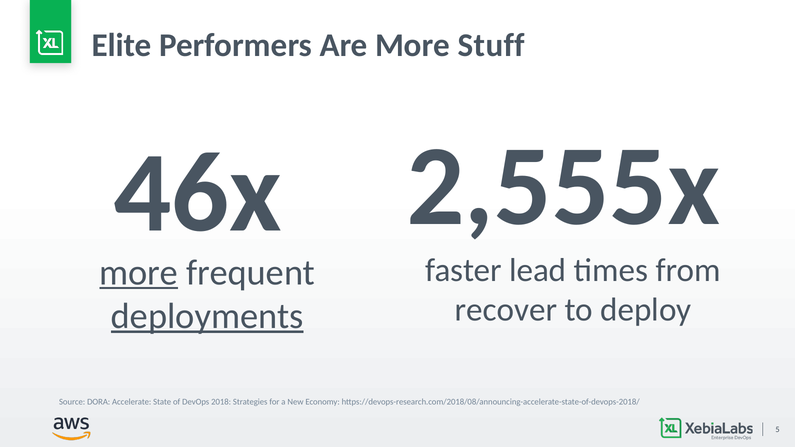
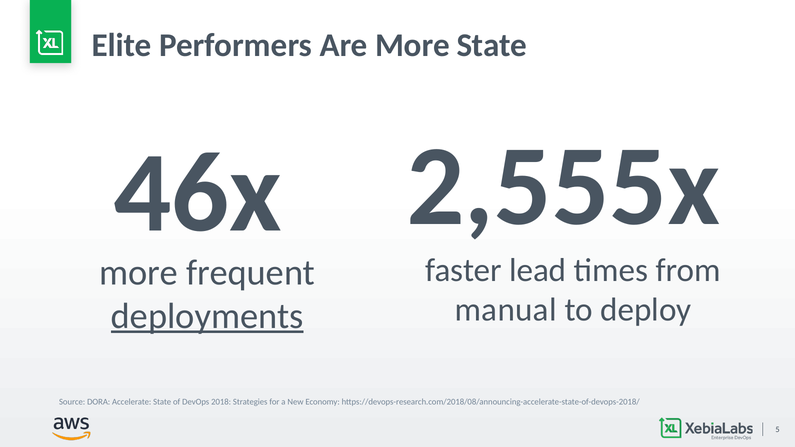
More Stuff: Stuff -> State (492, 46)
more underline: present -> none (139, 273)
recover: recover -> manual (506, 310)
